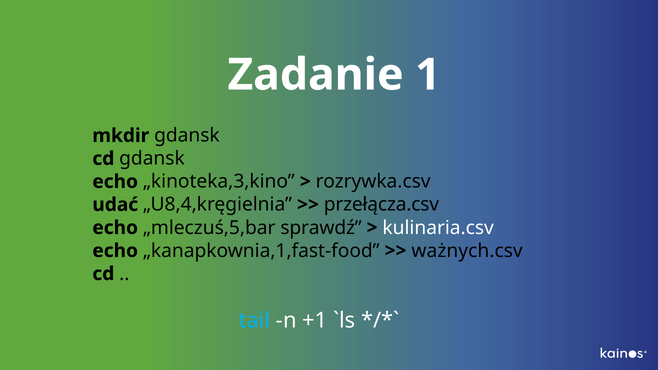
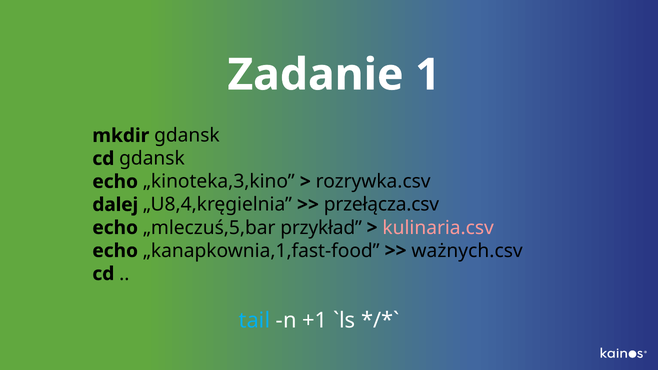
udać: udać -> dalej (115, 205)
sprawdź: sprawdź -> przykład (321, 228)
kulinaria.csv colour: white -> pink (438, 228)
